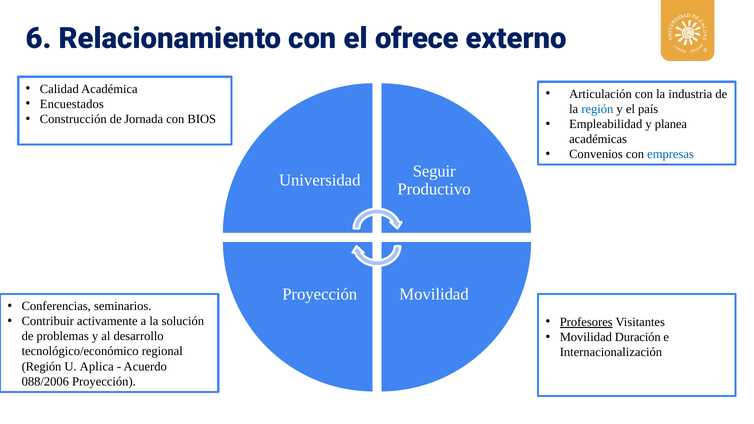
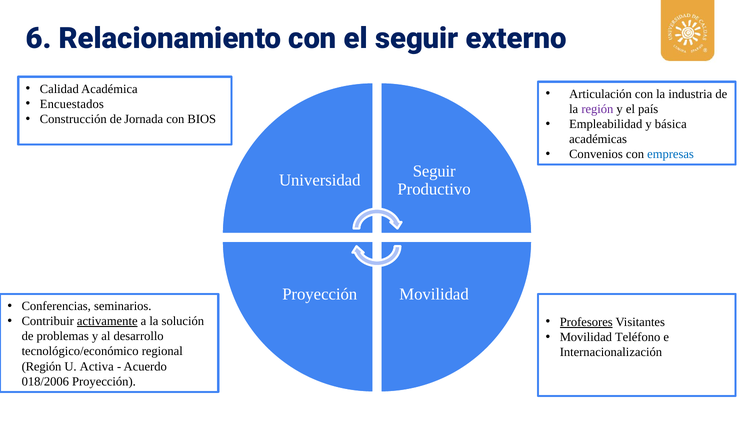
el ofrece: ofrece -> seguir (417, 39)
región colour: blue -> purple (597, 109)
planea: planea -> básica (671, 124)
activamente underline: none -> present (107, 321)
Duración: Duración -> Teléfono (638, 337)
Aplica: Aplica -> Activa (97, 367)
088/2006: 088/2006 -> 018/2006 (45, 382)
